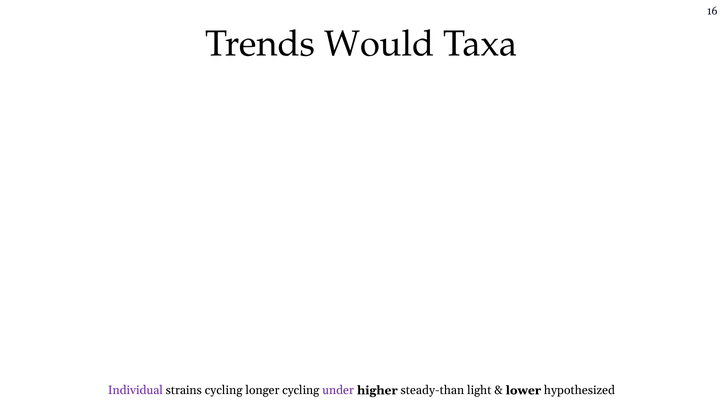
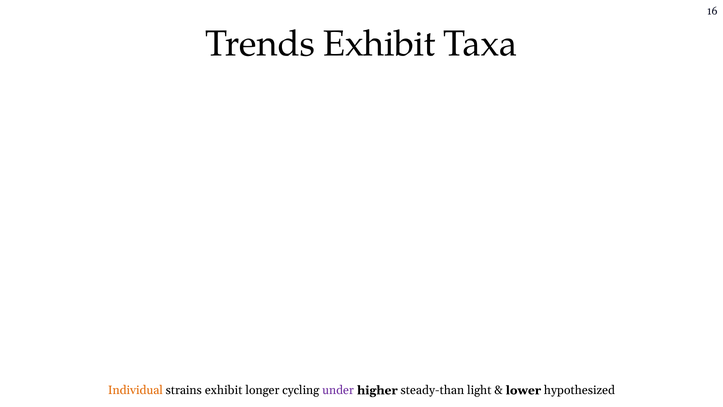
Trends Would: Would -> Exhibit (379, 44)
Individual colour: purple -> orange (135, 390)
strains cycling: cycling -> exhibit (224, 390)
